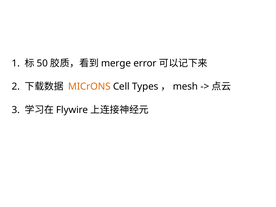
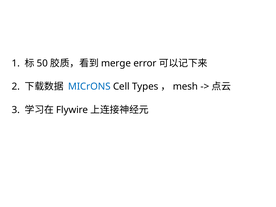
MICrONS colour: orange -> blue (89, 87)
